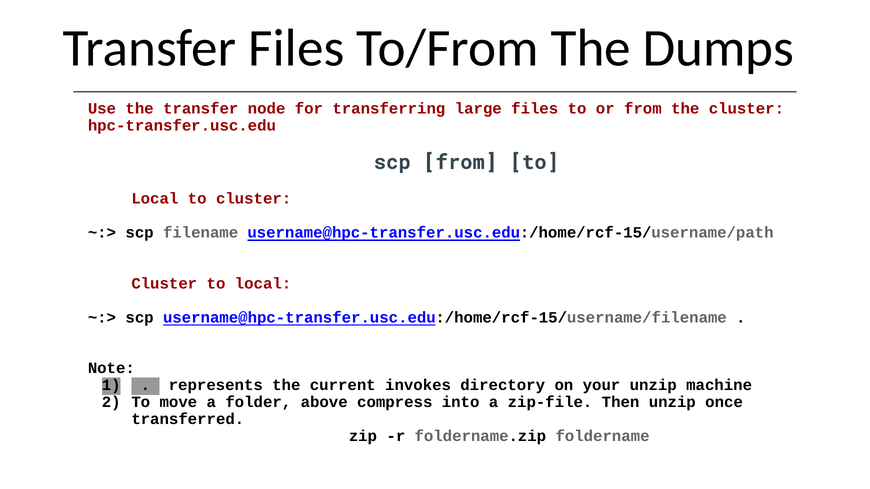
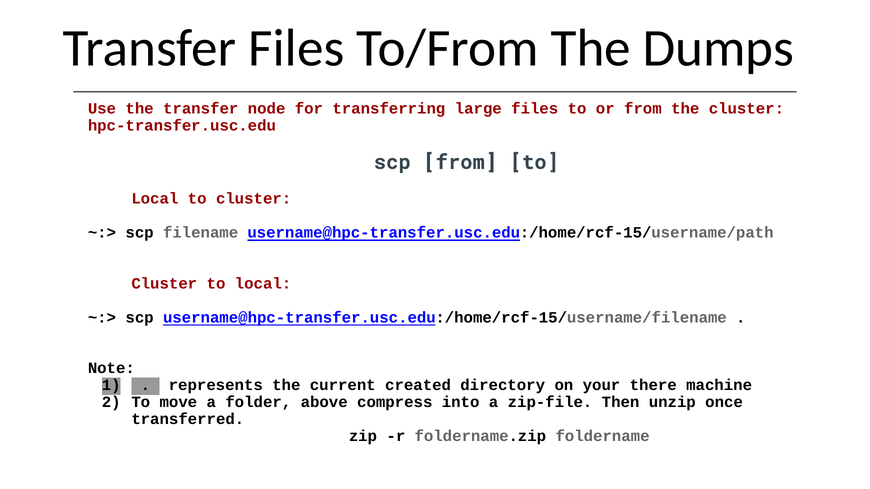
invokes: invokes -> created (418, 386)
your unzip: unzip -> there (653, 386)
